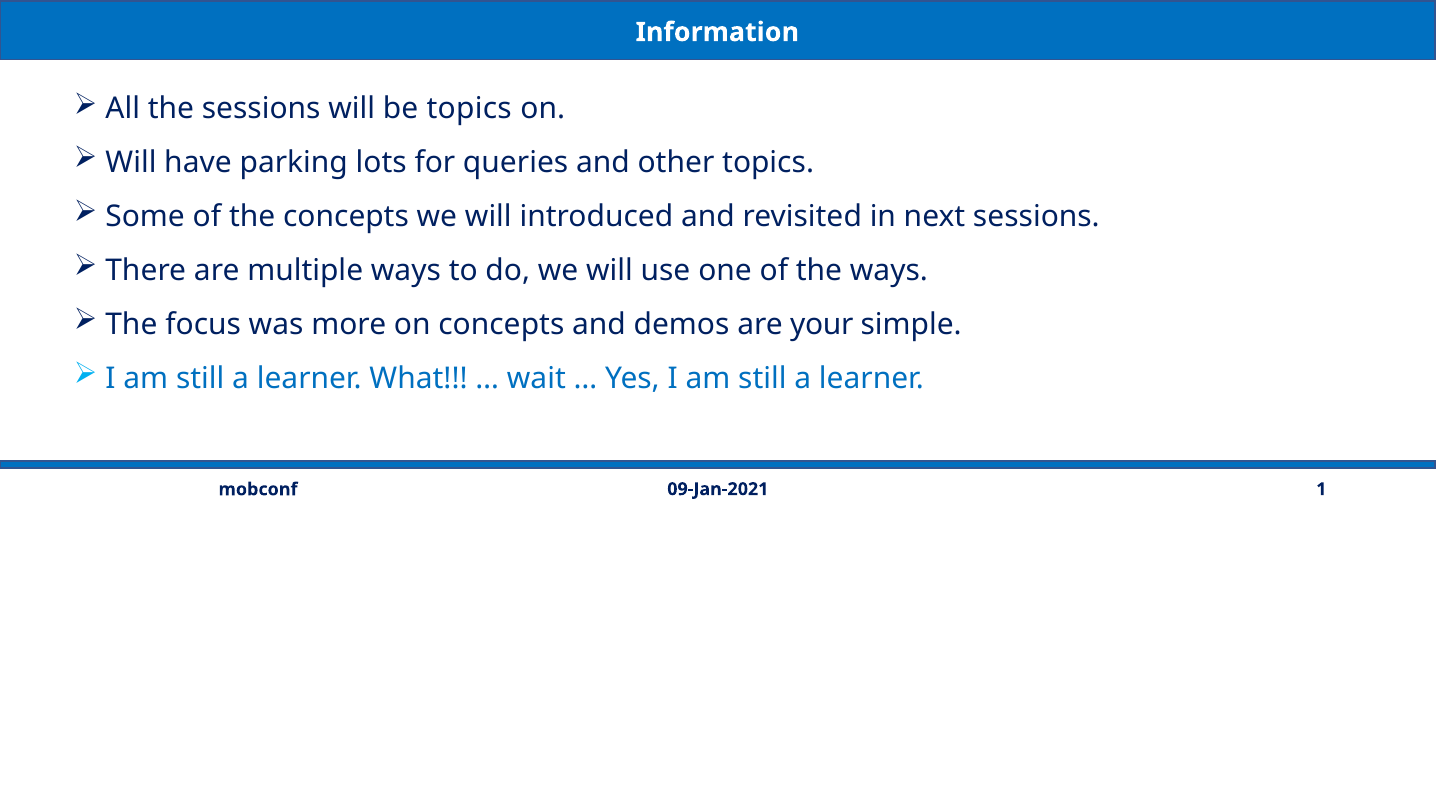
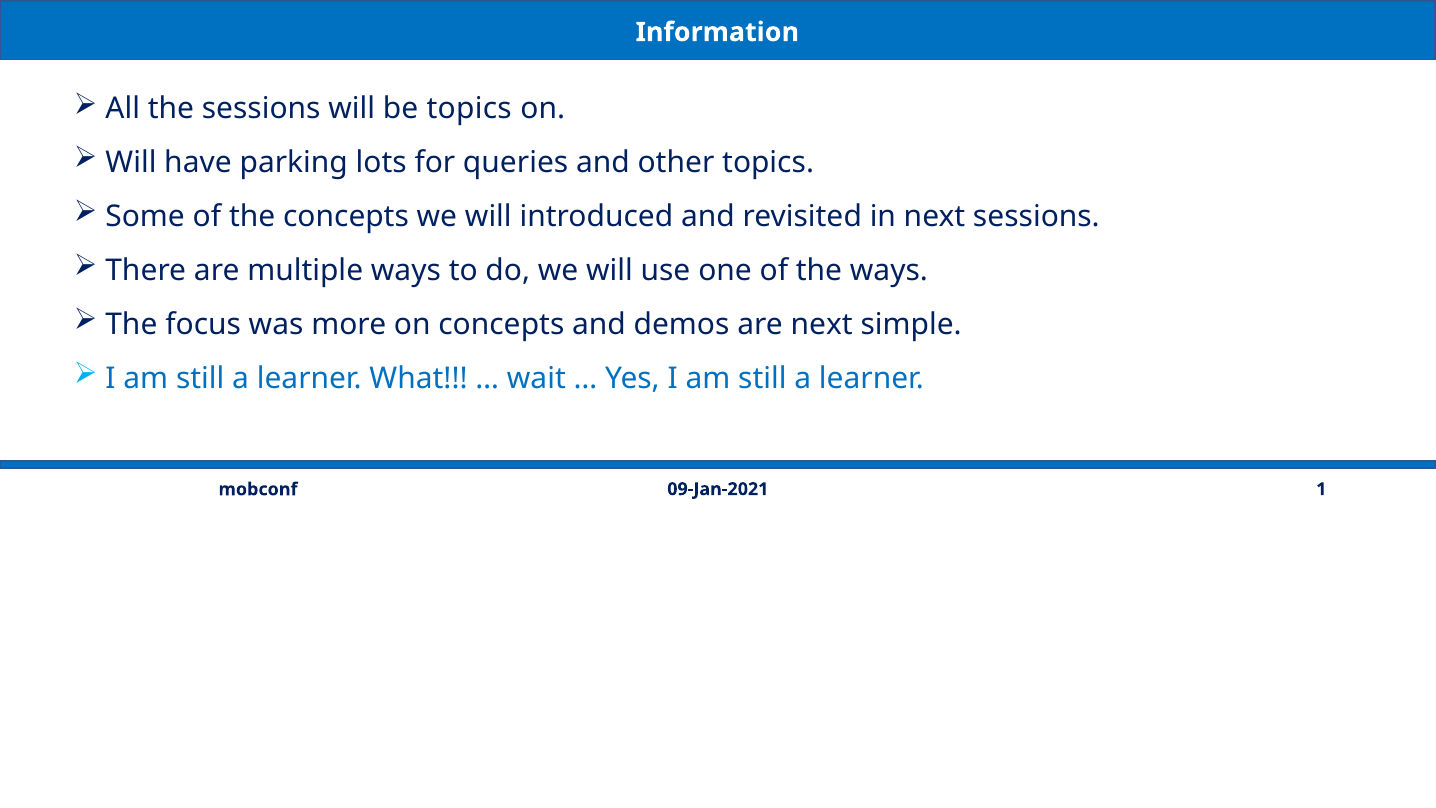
are your: your -> next (822, 324)
